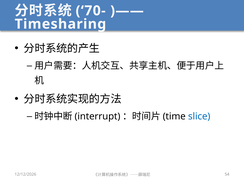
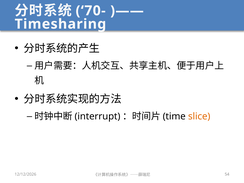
slice colour: blue -> orange (199, 116)
